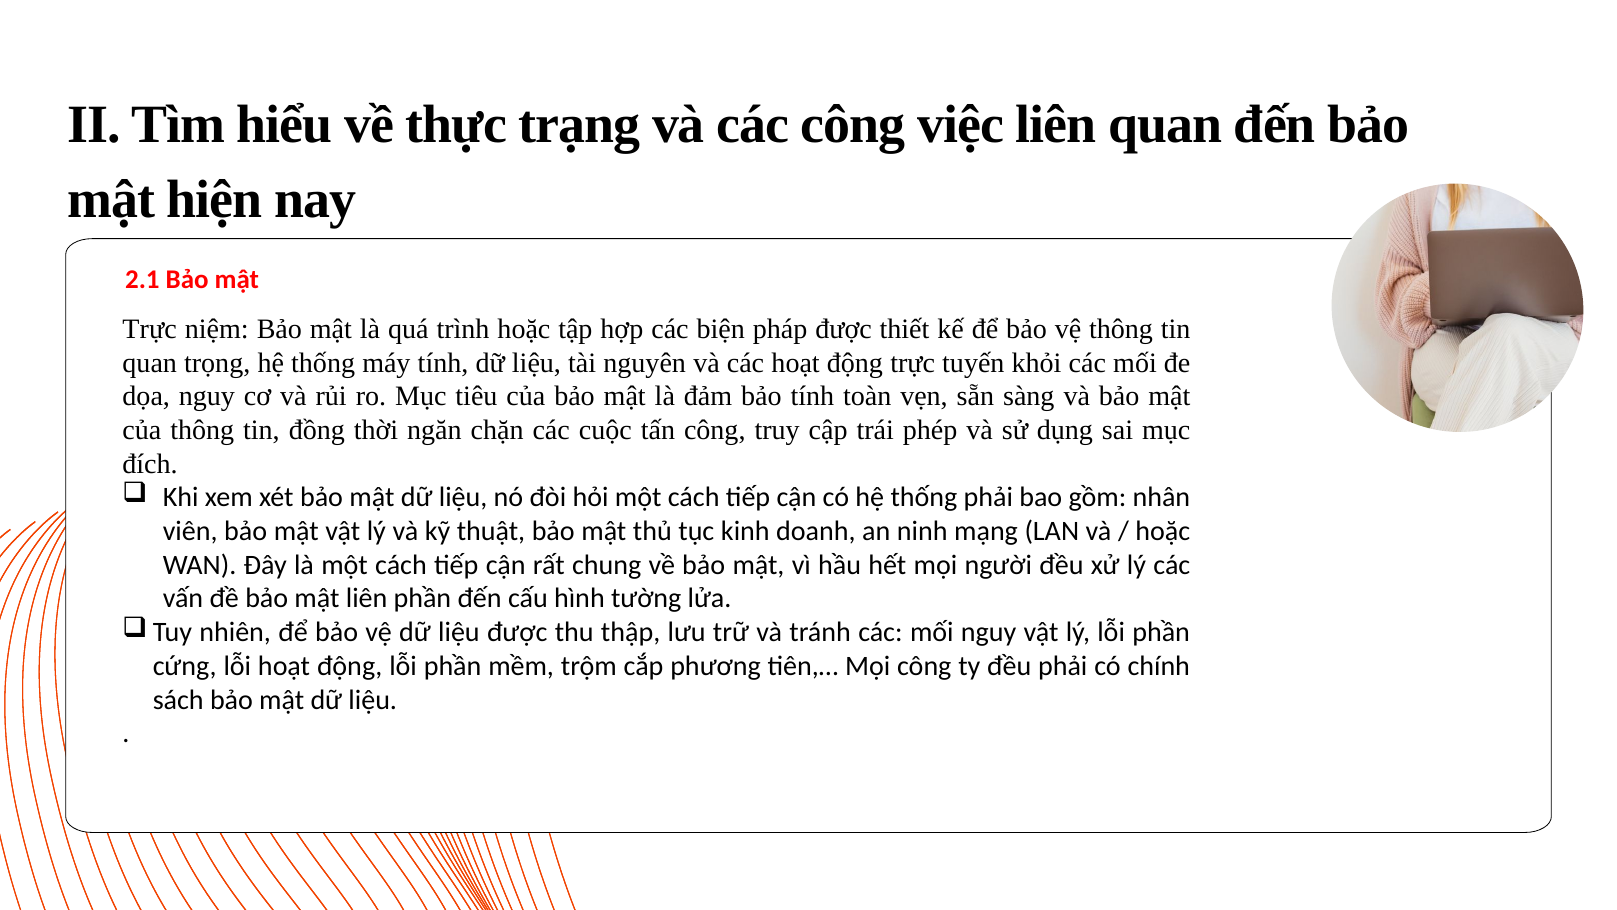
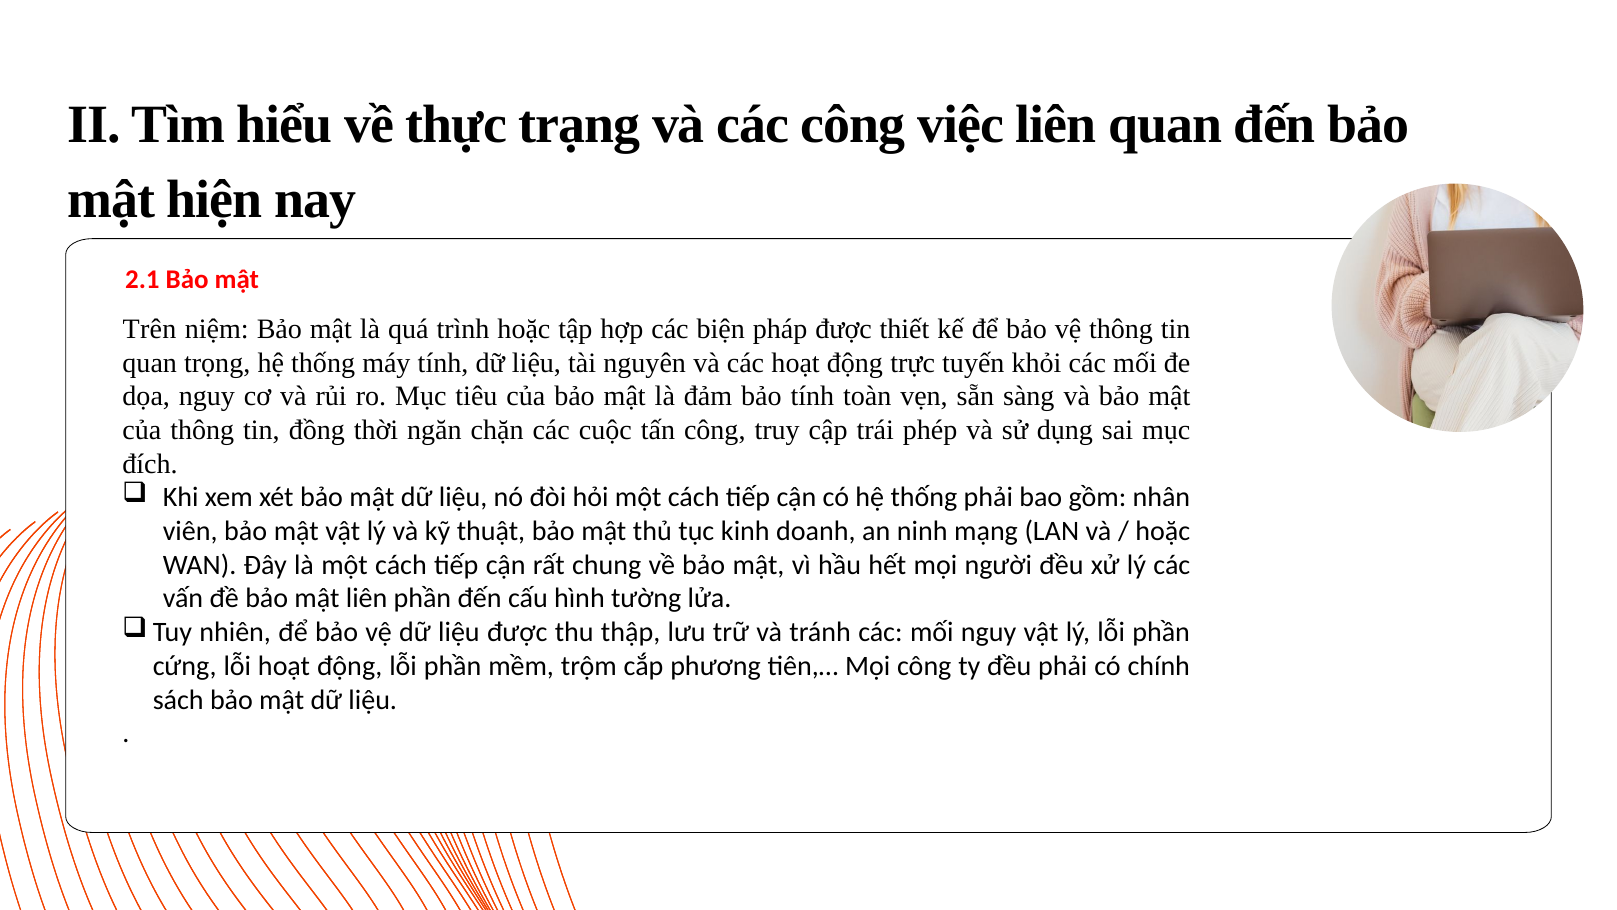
Trực: Trực -> Trên (150, 329)
